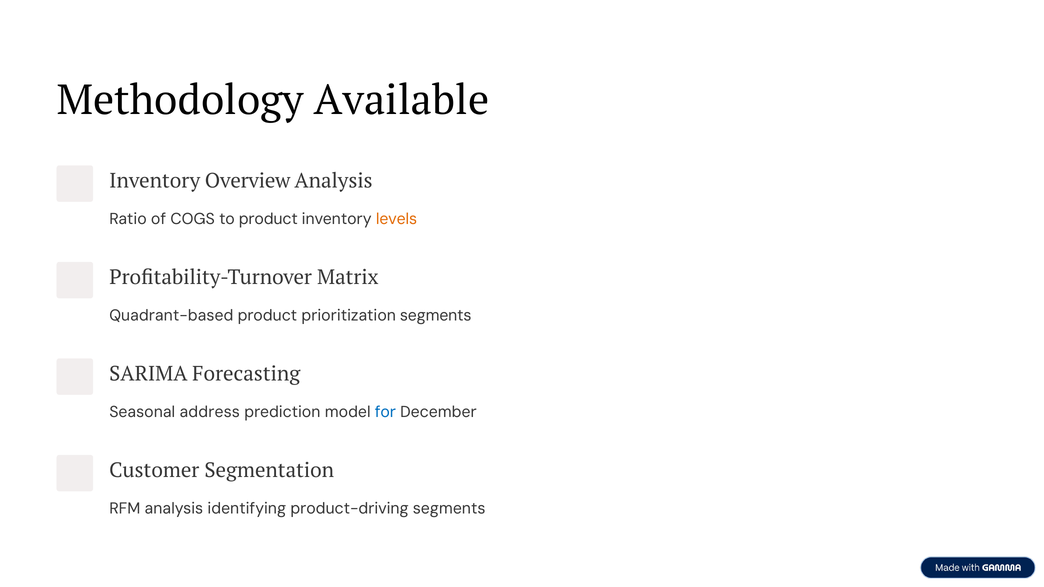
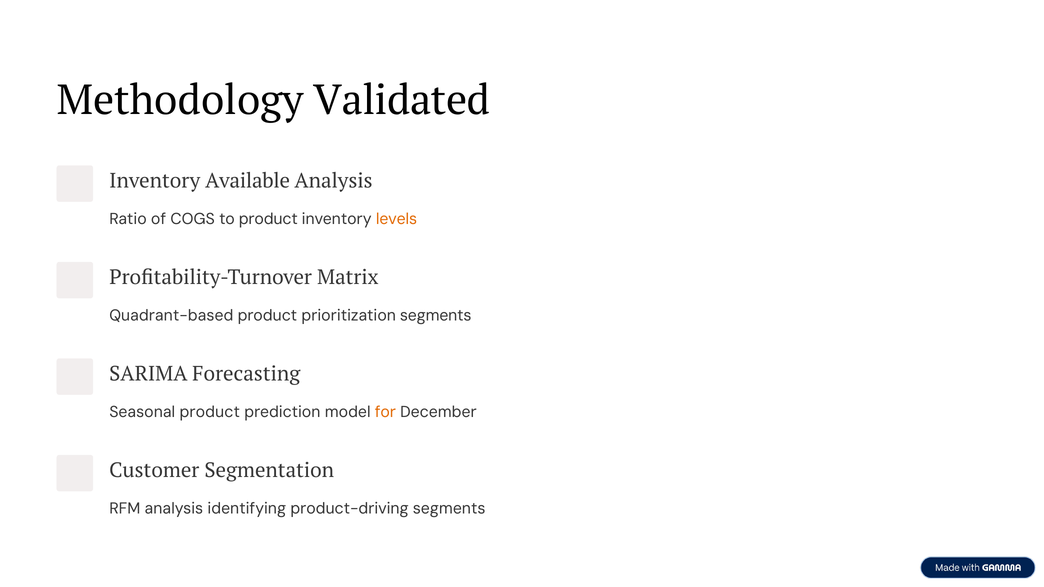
Available: Available -> Validated (402, 101)
Overview: Overview -> Available (248, 181)
Seasonal address: address -> product (210, 412)
for colour: blue -> orange (385, 412)
